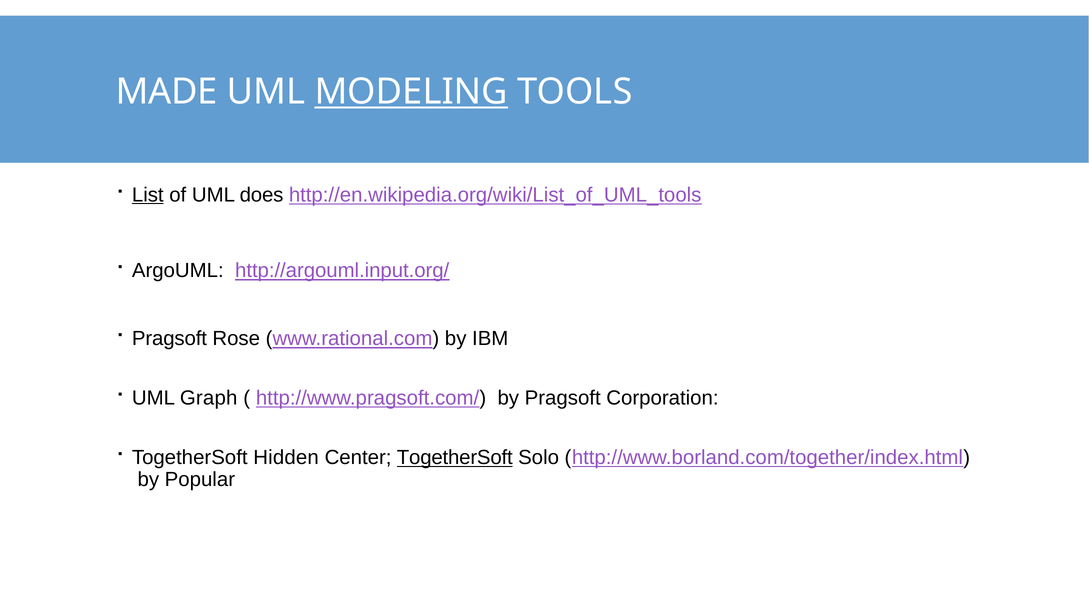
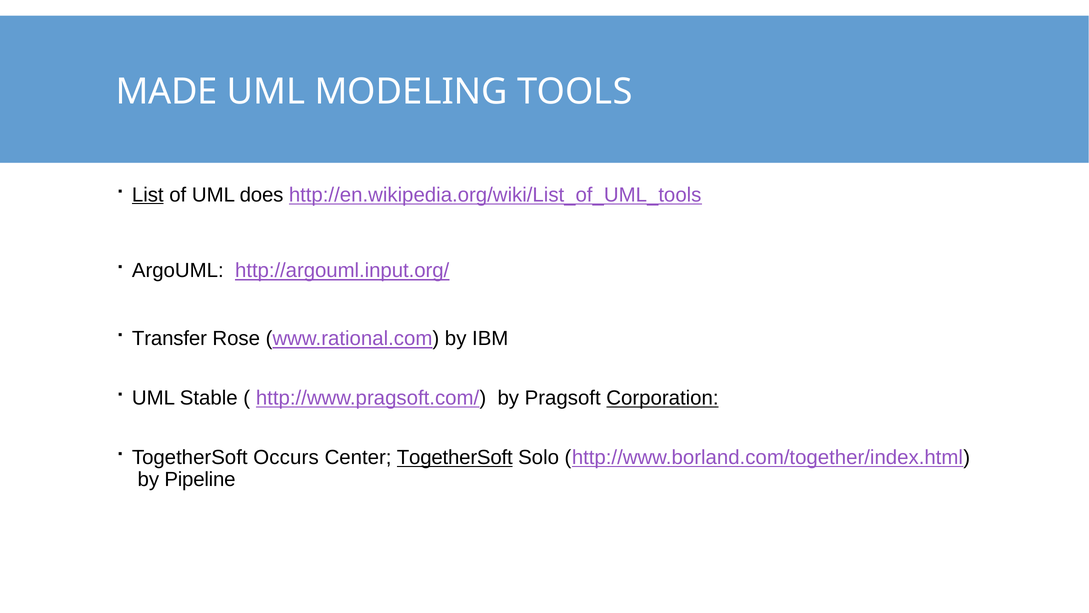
MODELING underline: present -> none (411, 92)
Pragsoft: Pragsoft -> Transfer (169, 338)
Graph: Graph -> Stable (209, 398)
Corporation underline: none -> present (662, 398)
Hidden: Hidden -> Occurs (286, 457)
Popular: Popular -> Pipeline (200, 479)
